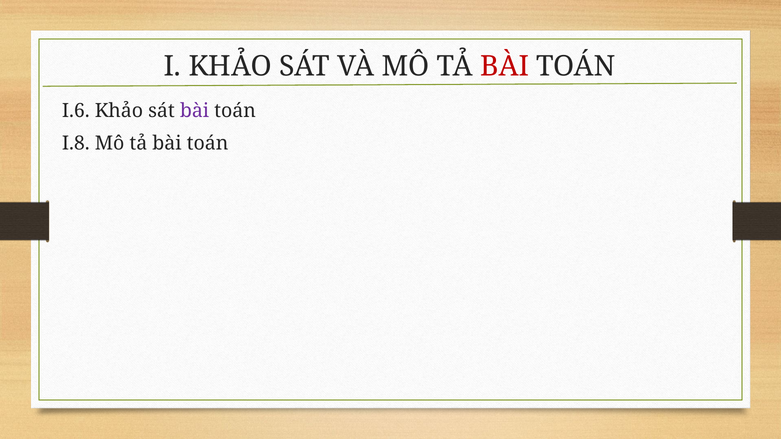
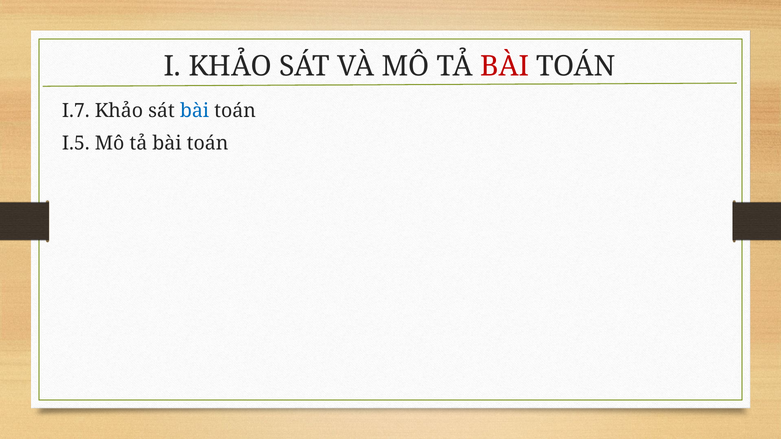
I.6: I.6 -> I.7 (76, 111)
bài colour: purple -> blue (195, 111)
I.8: I.8 -> I.5 (76, 143)
